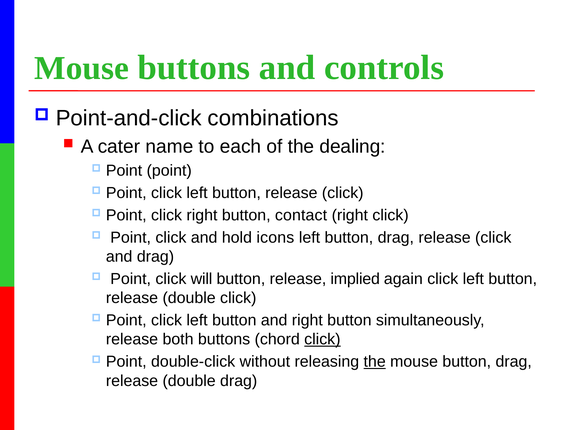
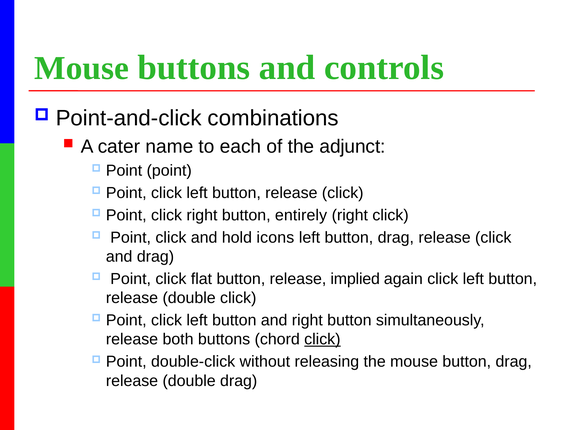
dealing: dealing -> adjunct (353, 146)
contact: contact -> entirely (301, 215)
will: will -> flat (201, 279)
the underline: present -> none (375, 361)
